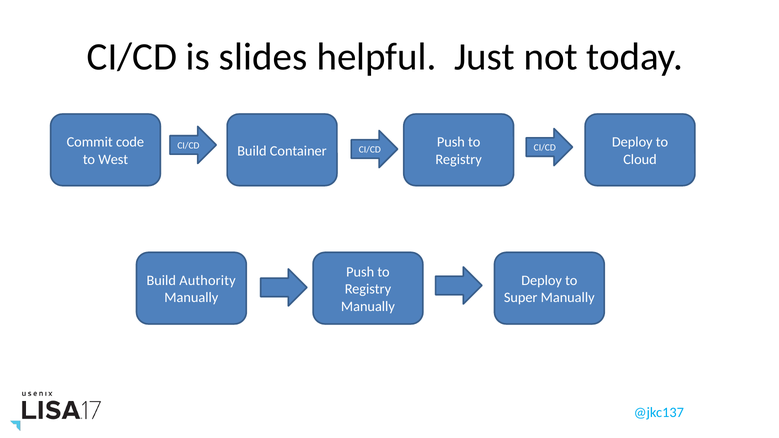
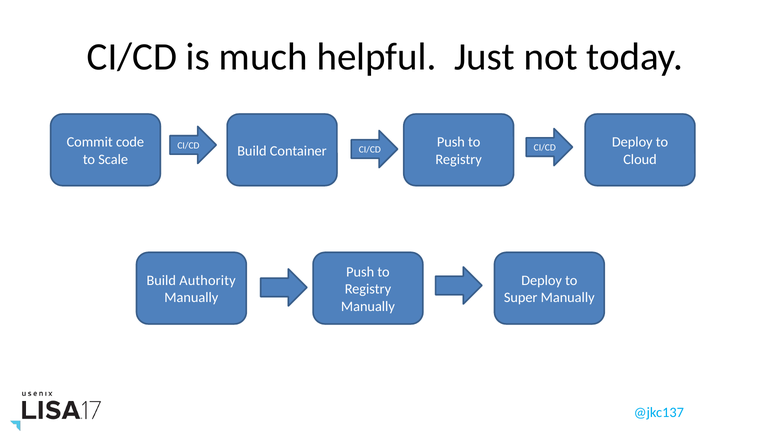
slides: slides -> much (263, 57)
West: West -> Scale (113, 159)
